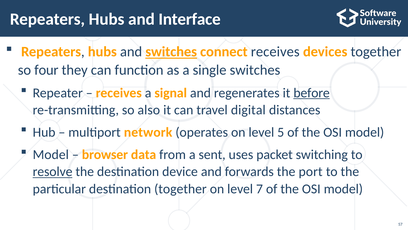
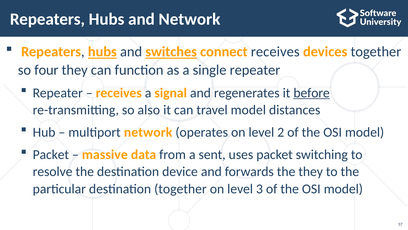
and Interface: Interface -> Network (189, 19)
hubs underline: none -> present (102, 52)
single switches: switches -> repeater (255, 70)
travel digital: digital -> model (248, 110)
5: 5 -> 2 (281, 132)
Model: Model -> Packet (51, 154)
browser: browser -> massive (105, 154)
resolve underline: present -> none (53, 171)
the port: port -> they (311, 171)
7: 7 -> 3 (259, 189)
